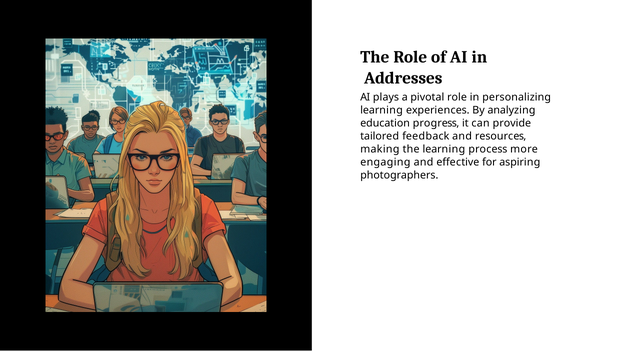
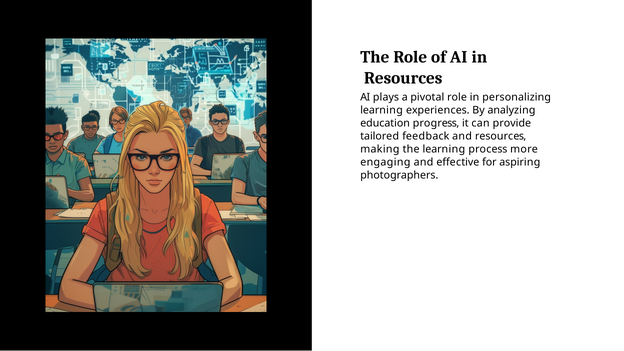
Addresses: Addresses -> Resources (403, 78)
